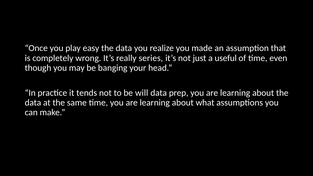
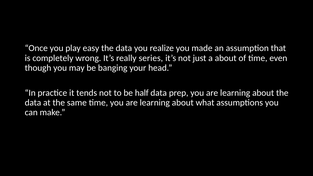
a useful: useful -> about (226, 58)
will: will -> half (142, 93)
